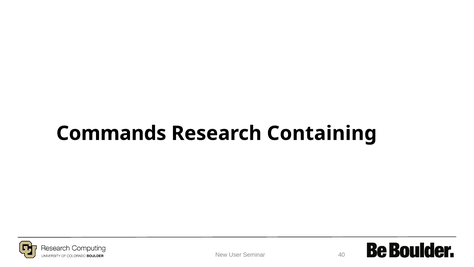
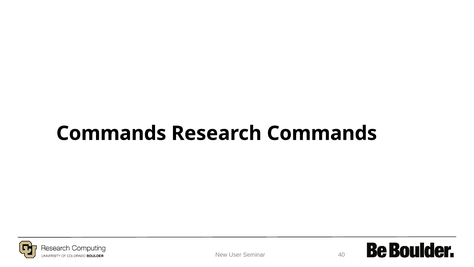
Research Containing: Containing -> Commands (322, 133)
